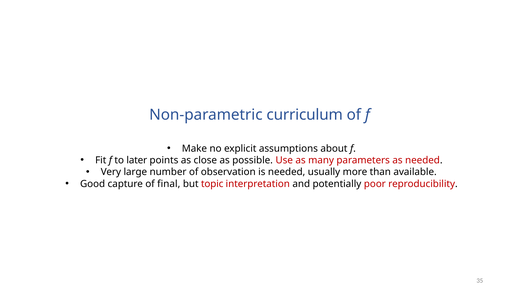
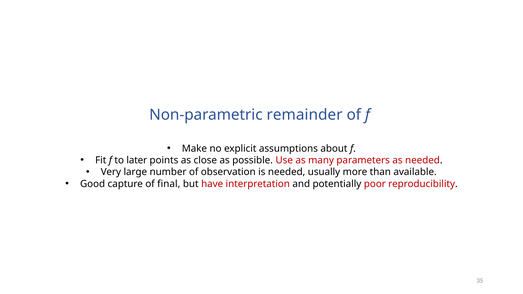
curriculum: curriculum -> remainder (305, 115)
topic: topic -> have (212, 184)
